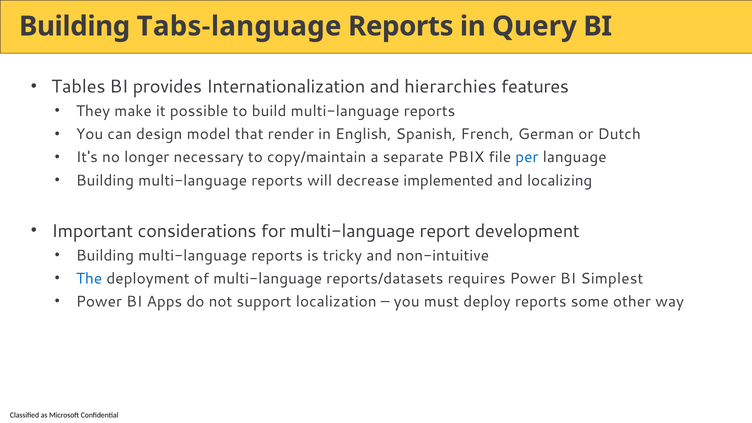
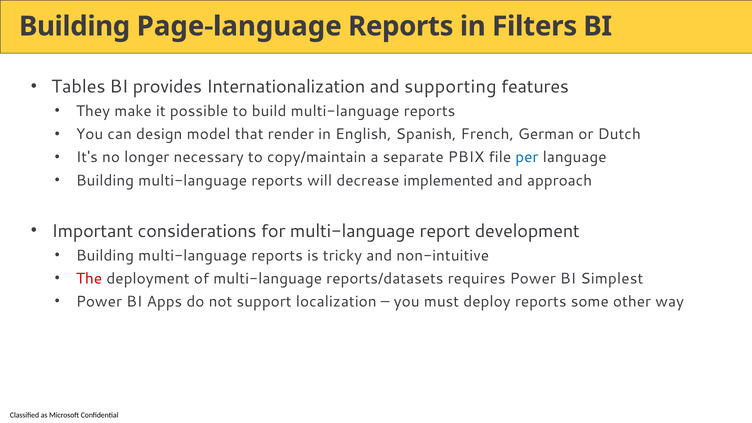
Tabs-language: Tabs-language -> Page-language (239, 26)
Query: Query -> Filters (535, 26)
hierarchies: hierarchies -> supporting (450, 87)
localizing: localizing -> approach (560, 180)
The colour: blue -> red (89, 279)
